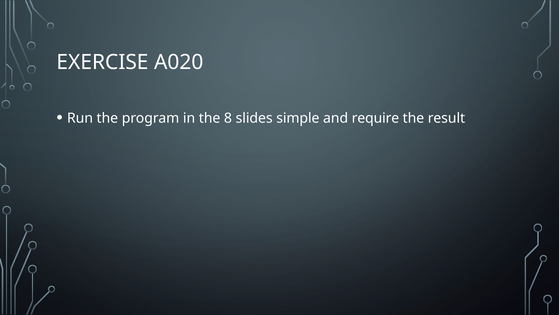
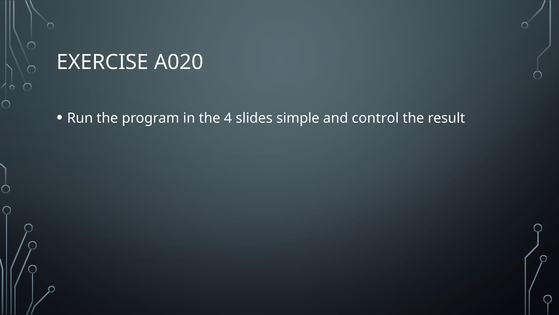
8: 8 -> 4 (228, 118)
require: require -> control (375, 118)
